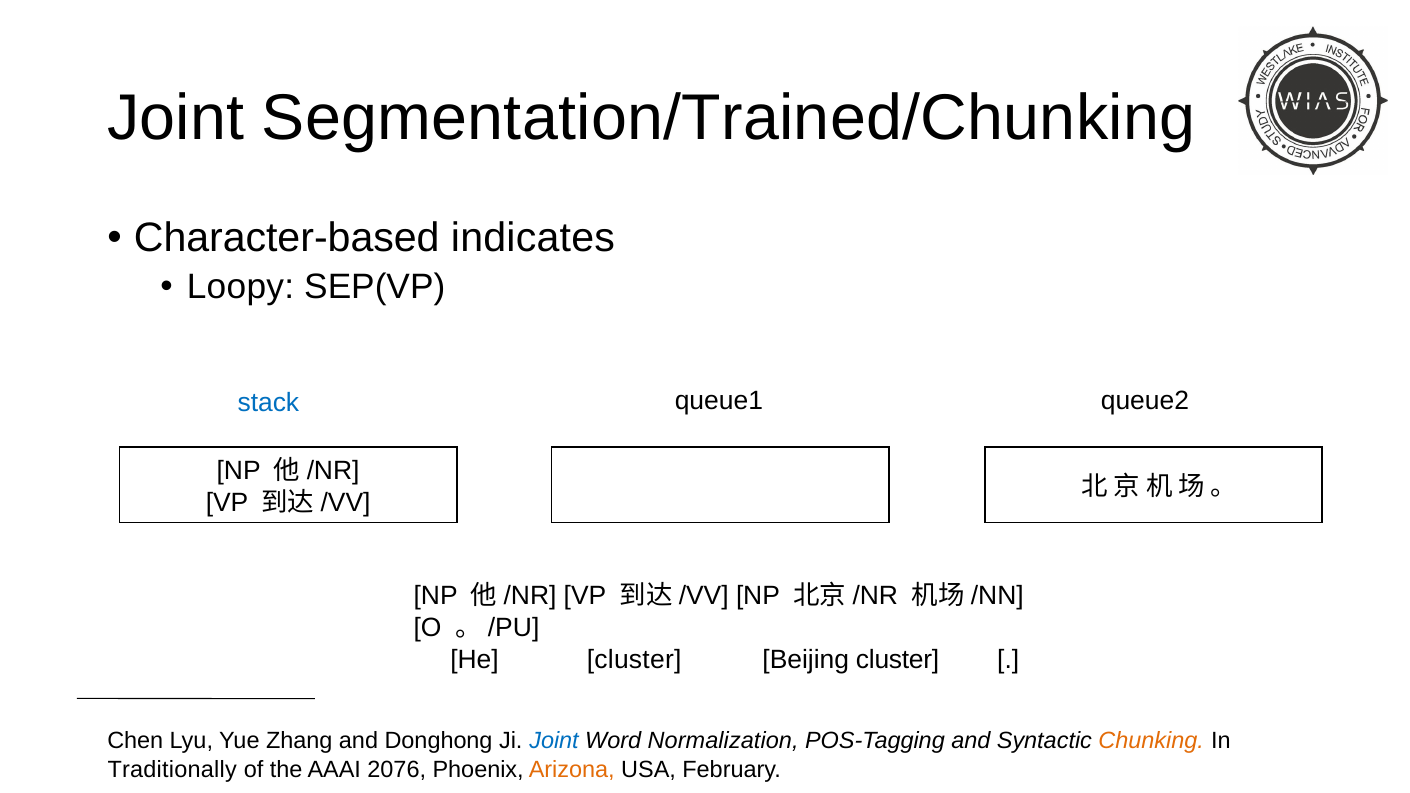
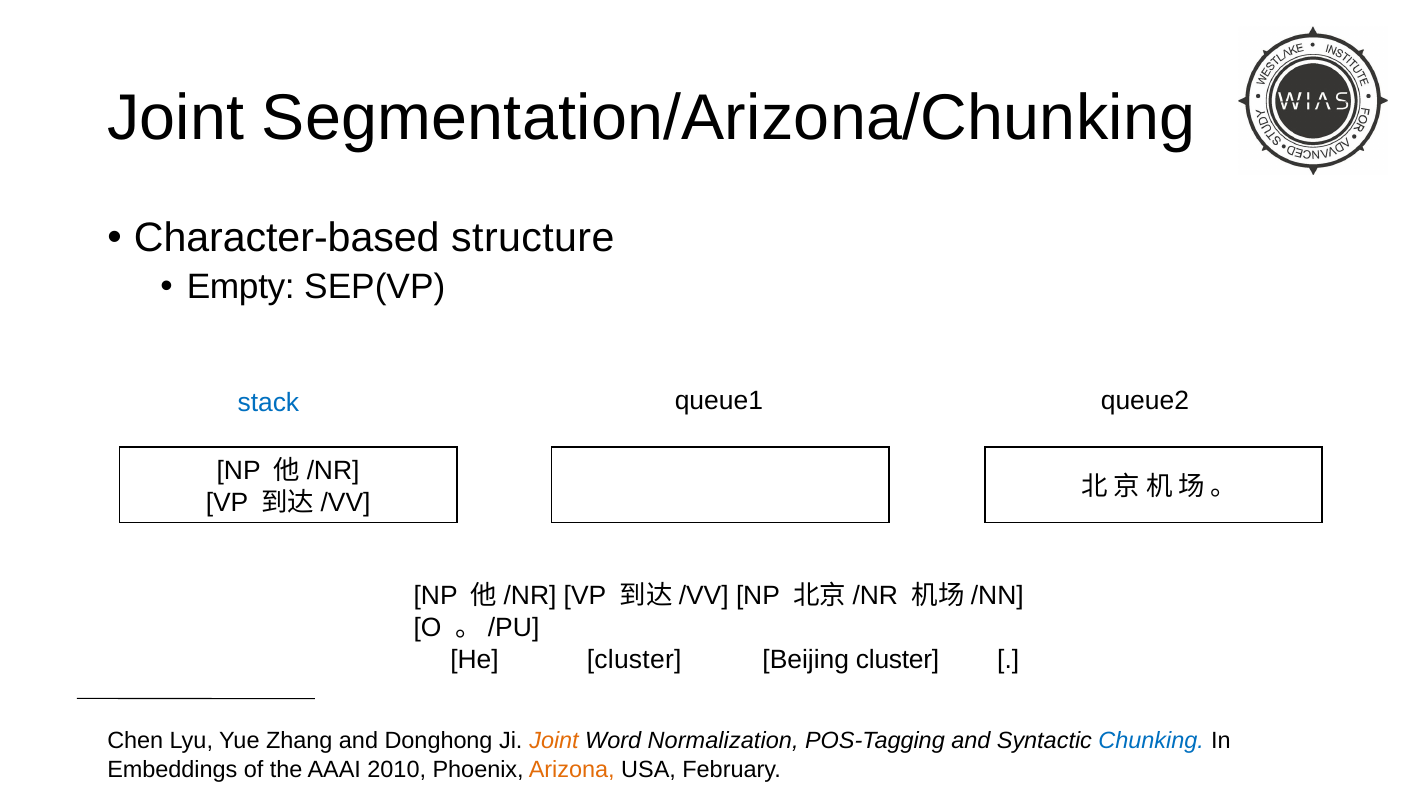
Segmentation/Trained/Chunking: Segmentation/Trained/Chunking -> Segmentation/Arizona/Chunking (729, 118)
indicates: indicates -> structure (533, 238)
Loopy: Loopy -> Empty (241, 287)
Joint colour: blue -> orange (554, 741)
Chunking colour: orange -> blue (1151, 741)
Traditionally: Traditionally -> Embeddings (172, 769)
2076: 2076 -> 2010 (397, 769)
